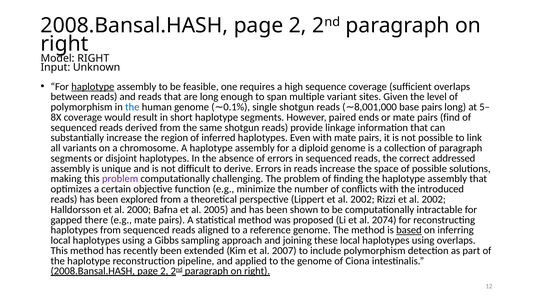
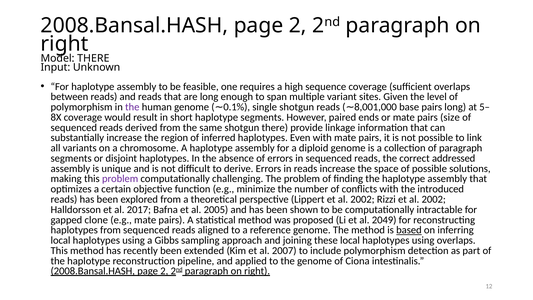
RIGHT: RIGHT -> THERE (93, 58)
haplotype underline: present -> none (93, 87)
the colour: blue -> purple (132, 107)
find: find -> size (450, 117)
same shotgun reads: reads -> there (275, 128)
2000: 2000 -> 2017 (139, 209)
there: there -> clone (96, 220)
2074: 2074 -> 2049 (384, 220)
